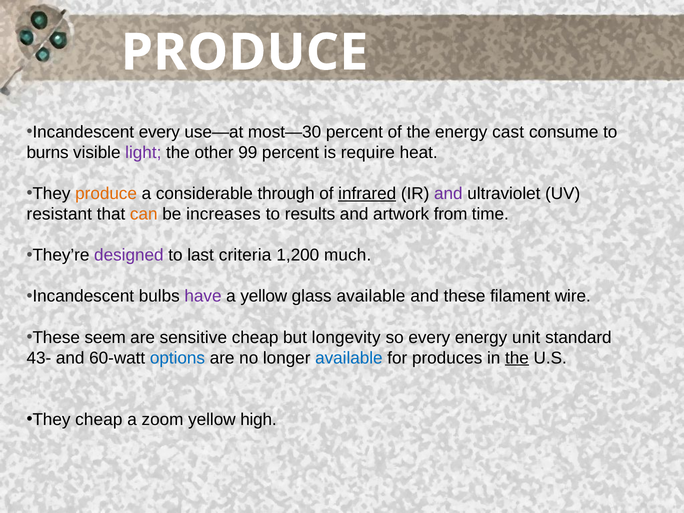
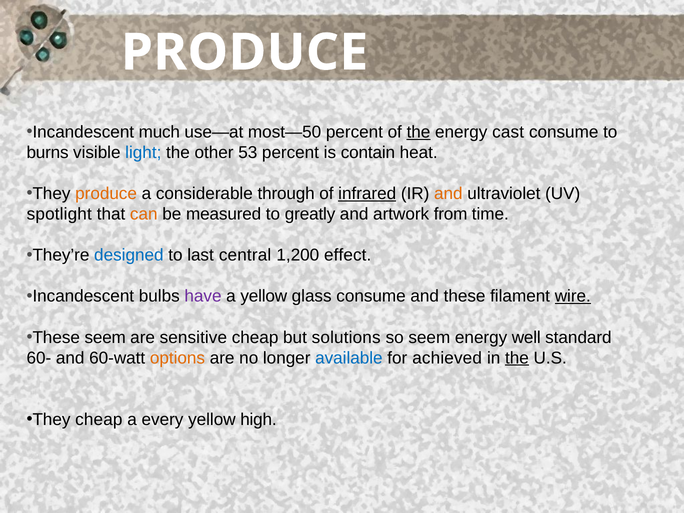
Incandescent every: every -> much (159, 132)
most—30: most—30 -> most—50 (285, 132)
the underline: none -> present (419, 132)
light colour: purple -> blue (143, 153)
99: 99 -> 53 (248, 153)
require: require -> contain (368, 153)
and colour: purple -> orange (448, 194)
resistant: resistant -> spotlight (59, 214)
increases: increases -> measured (224, 214)
results: results -> greatly (310, 214)
designed colour: purple -> blue (129, 255)
criteria: criteria -> central (245, 255)
much: much -> effect (348, 255)
glass available: available -> consume (371, 296)
wire underline: none -> present (573, 296)
longevity: longevity -> solutions (346, 337)
so every: every -> seem (429, 337)
unit: unit -> well (526, 337)
43-: 43- -> 60- (39, 358)
options colour: blue -> orange (177, 358)
produces: produces -> achieved (447, 358)
zoom: zoom -> every (163, 420)
